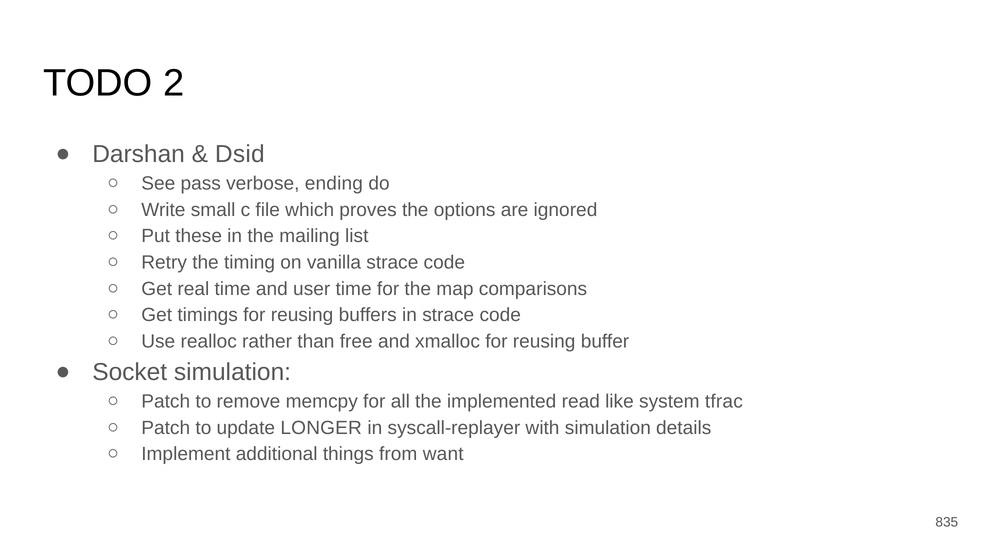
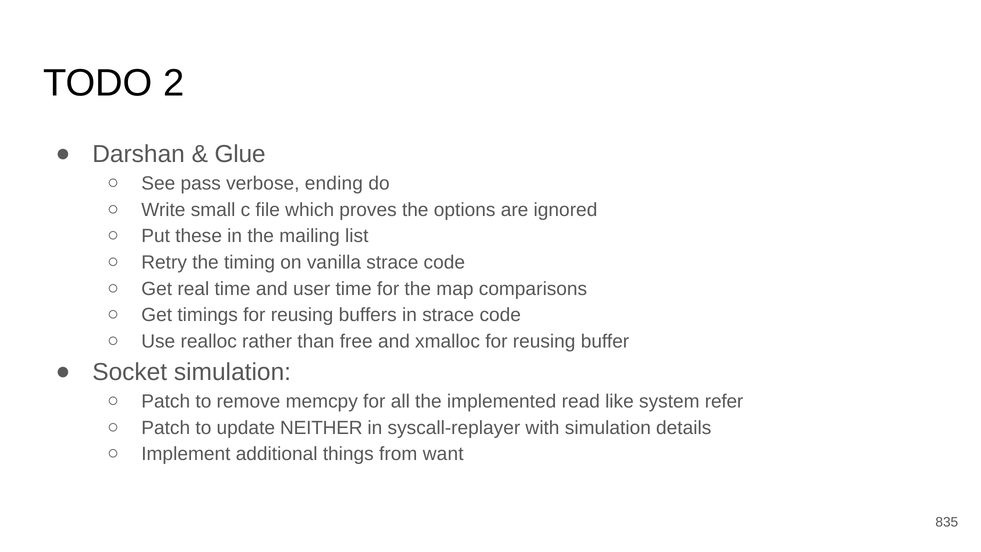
Dsid: Dsid -> Glue (240, 154)
tfrac: tfrac -> refer (724, 401)
LONGER: LONGER -> NEITHER (321, 428)
